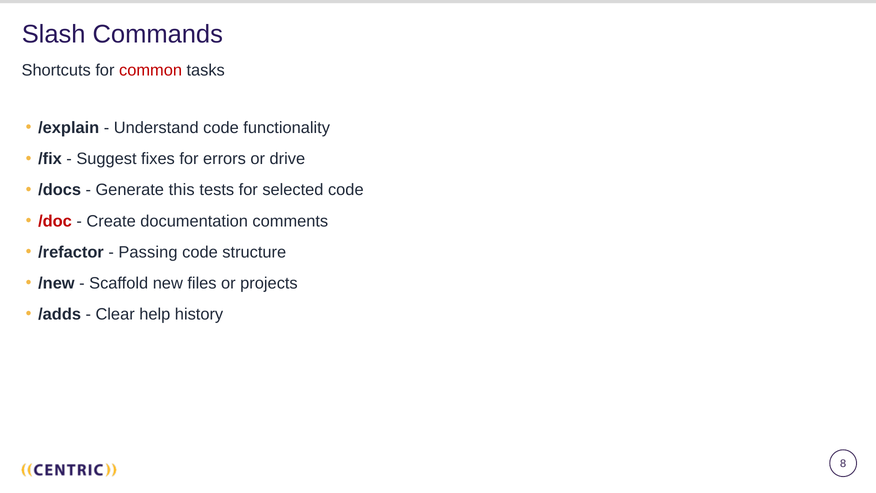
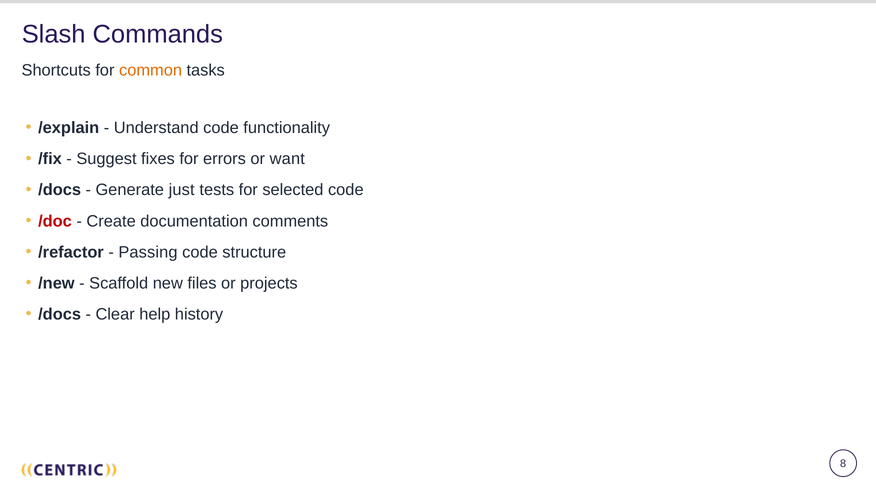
common colour: red -> orange (151, 70)
drive: drive -> want (287, 159)
this: this -> just (182, 190)
/adds: /adds -> /docs (60, 314)
